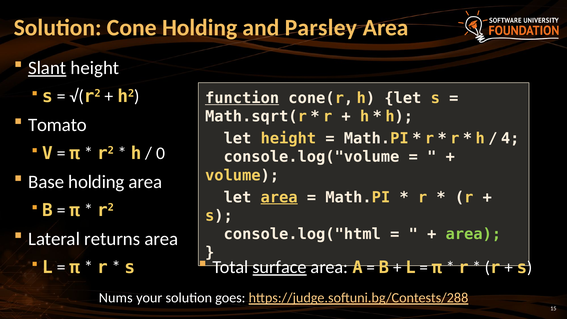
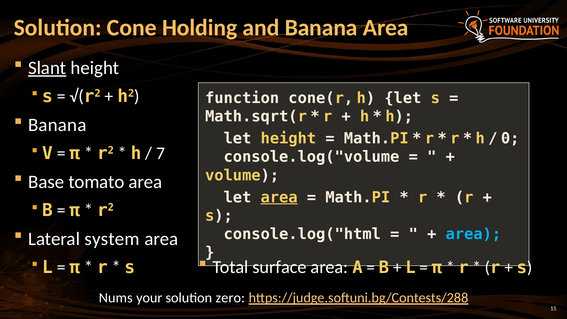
and Parsley: Parsley -> Banana (321, 28)
function underline: present -> none (242, 98)
Tomato: Tomato -> Banana (57, 125)
4: 4 -> 0 (510, 138)
0: 0 -> 7 (161, 153)
Base holding: holding -> tomato (96, 182)
area colour: light green -> light blue (473, 234)
returns: returns -> system (112, 239)
surface underline: present -> none (280, 267)
goes: goes -> zero (230, 298)
